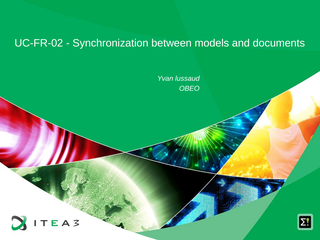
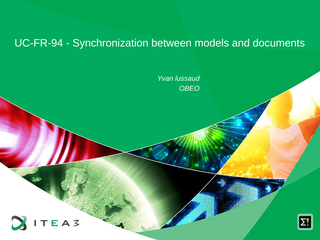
UC-FR-02: UC-FR-02 -> UC-FR-94 (39, 43)
